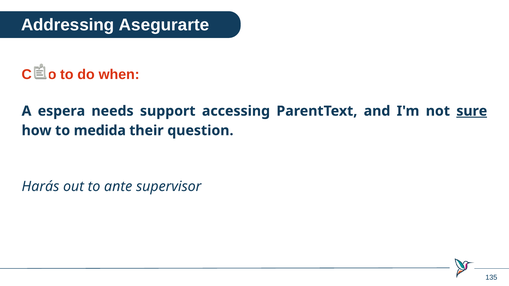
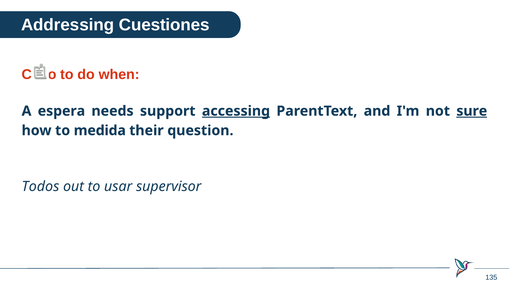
Asegurarte: Asegurarte -> Cuestiones (164, 25)
accessing underline: none -> present (236, 111)
Harás: Harás -> Todos (40, 187)
ante: ante -> usar (118, 187)
